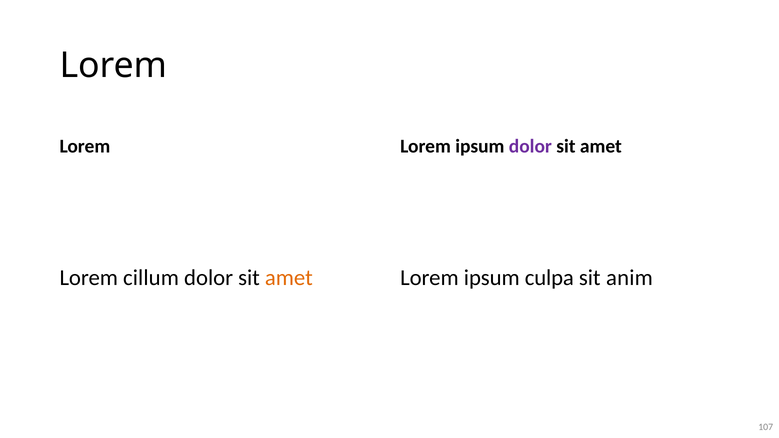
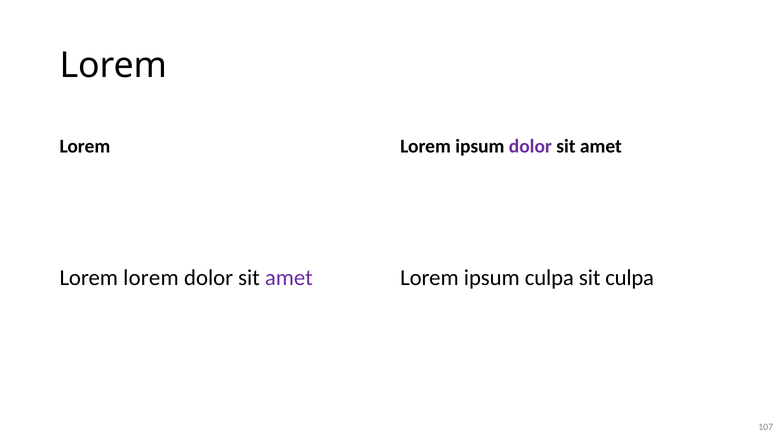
cillum: cillum -> lorem (151, 278)
amet colour: orange -> purple (289, 278)
sit anim: anim -> culpa (630, 278)
